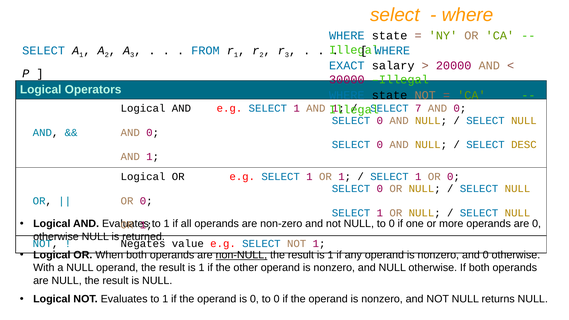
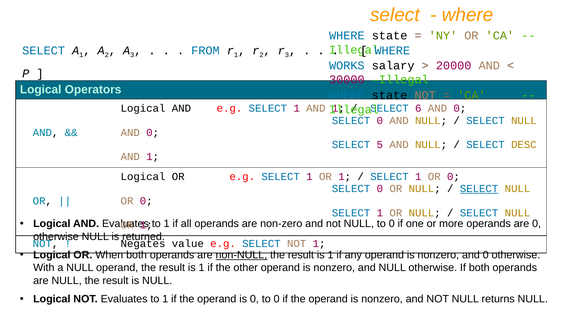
EXACT: EXACT -> WORKS (347, 66)
7: 7 -> 6 (418, 108)
0: 0 -> 5 (380, 145)
SELECT underline: none -> present (479, 189)
